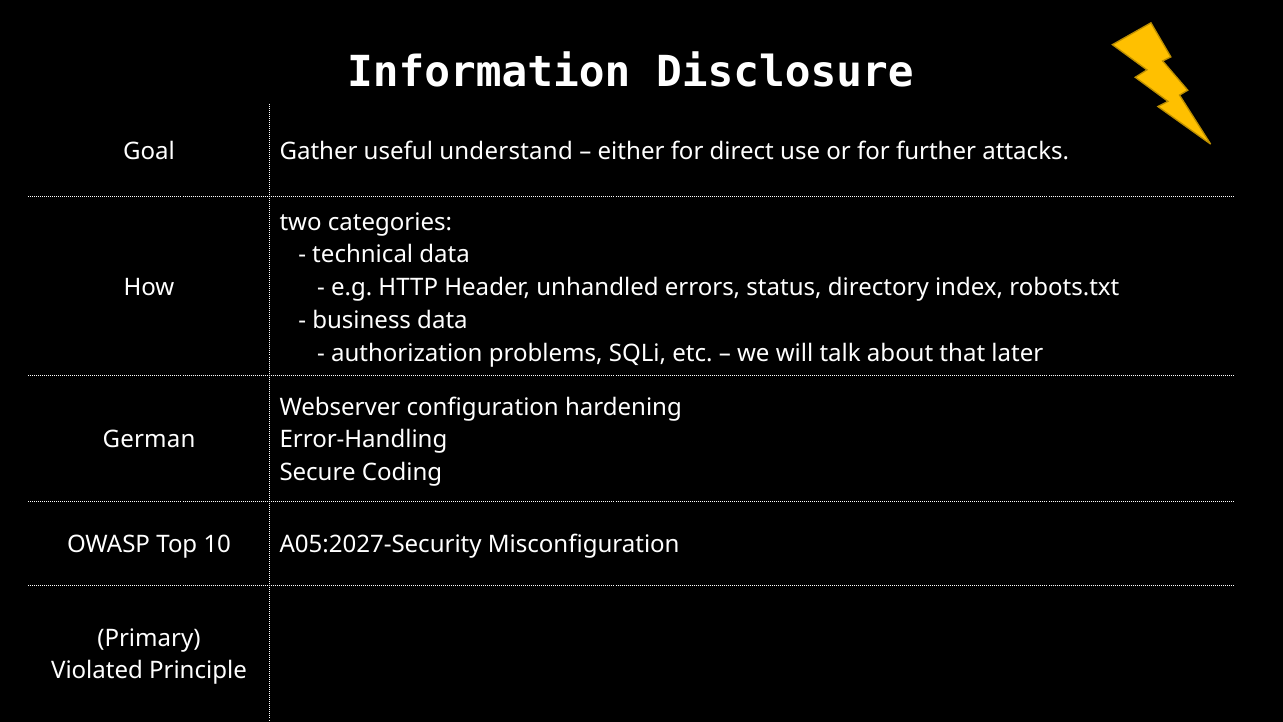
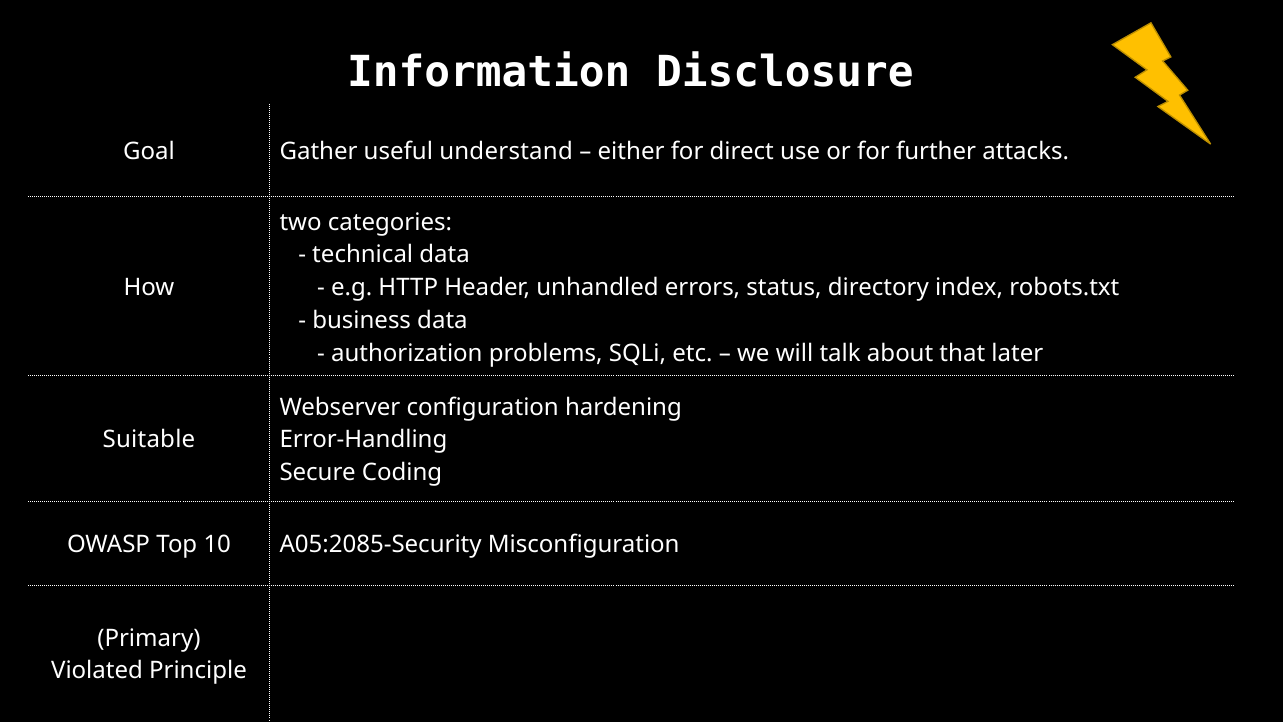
German: German -> Suitable (149, 440)
A05:2027-Security: A05:2027-Security -> A05:2085-Security (381, 544)
